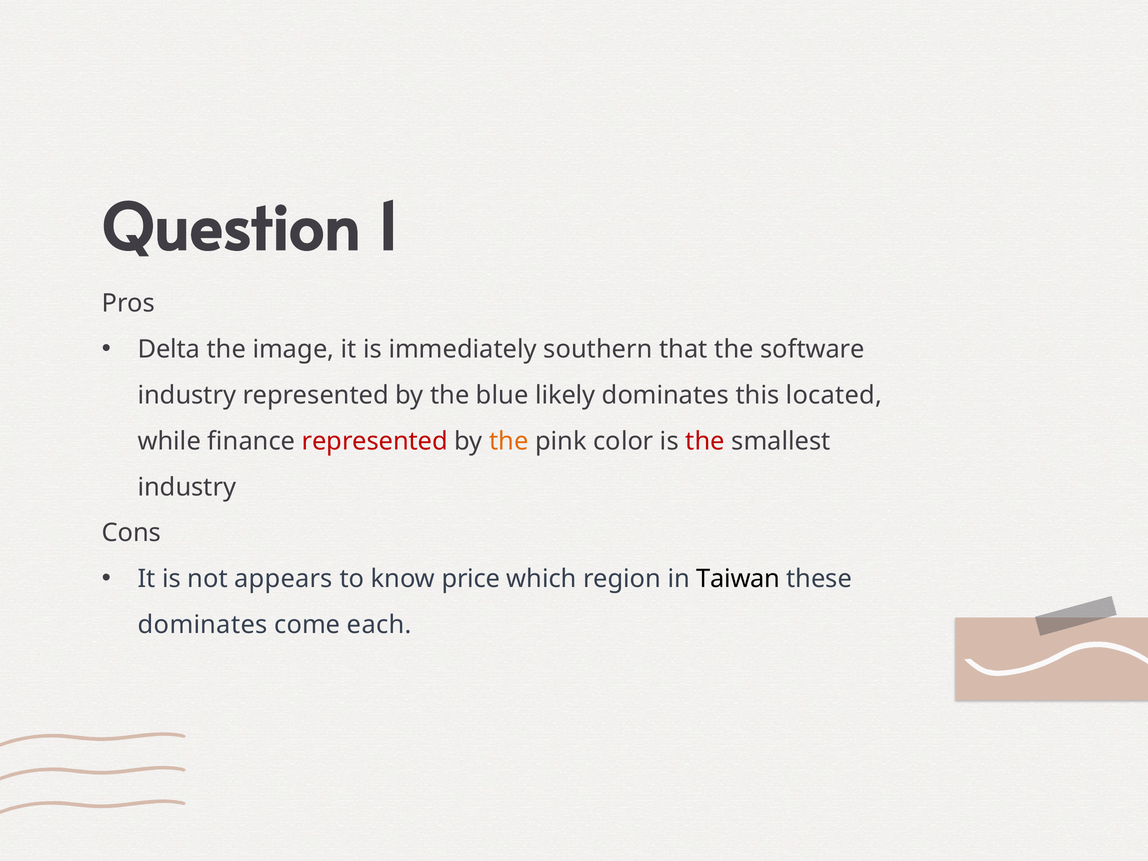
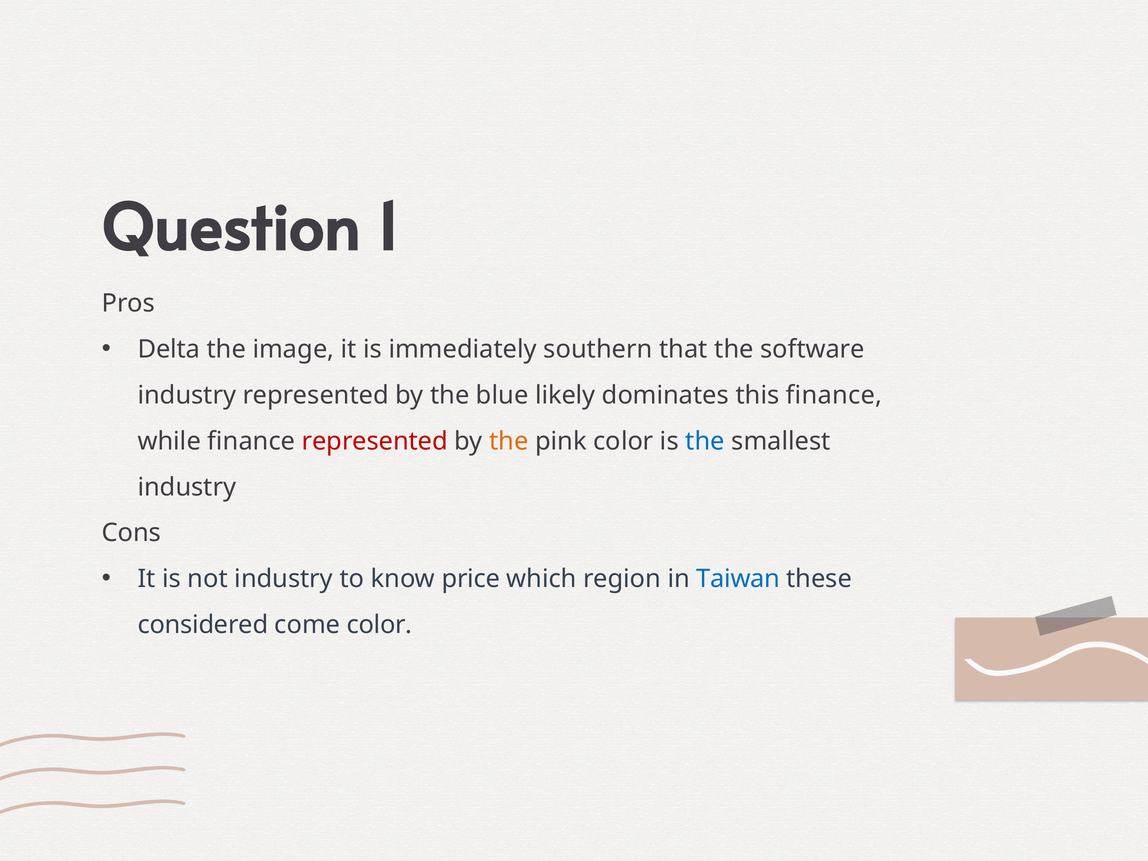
this located: located -> finance (834, 395)
the colour: red -> blue (705, 441)
not appears: appears -> industry (284, 579)
Taiwan colour: black -> blue (738, 579)
dominates: dominates -> considered (203, 625)
come each: each -> color (379, 625)
